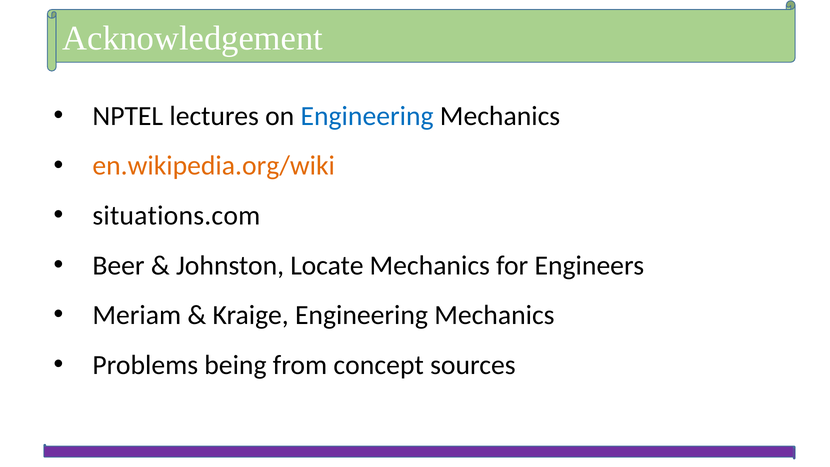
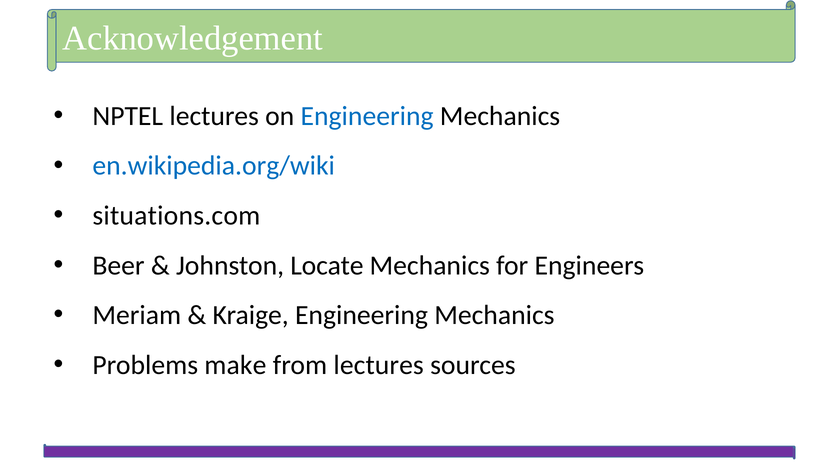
en.wikipedia.org/wiki colour: orange -> blue (214, 166)
being: being -> make (235, 365)
from concept: concept -> lectures (379, 365)
